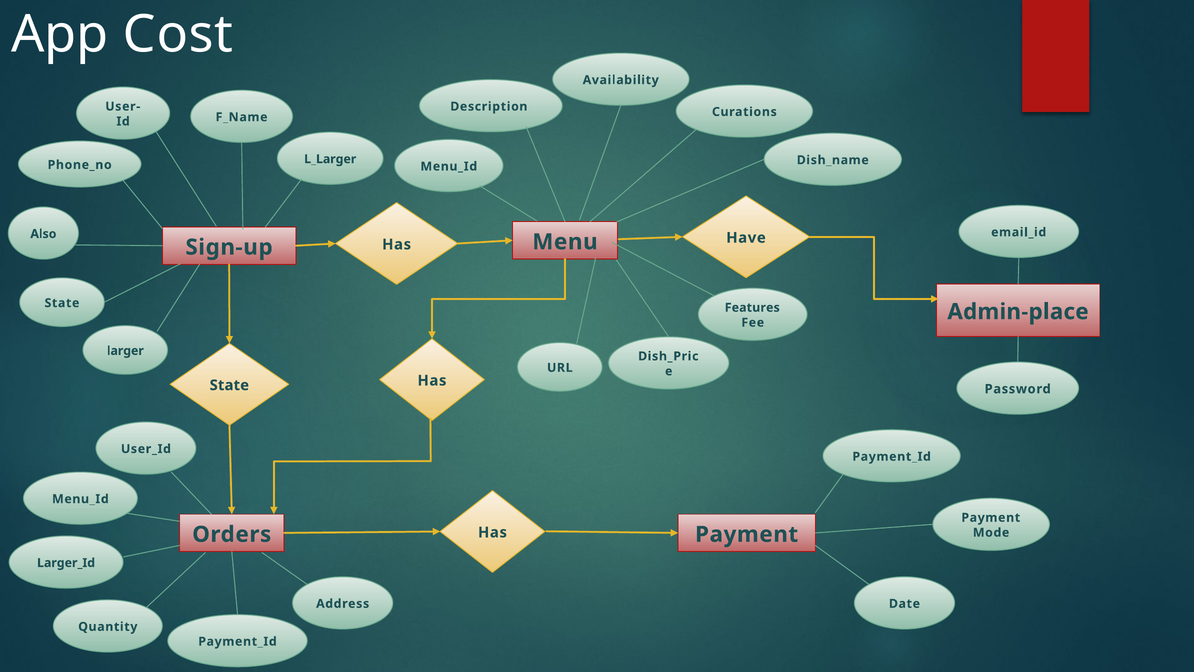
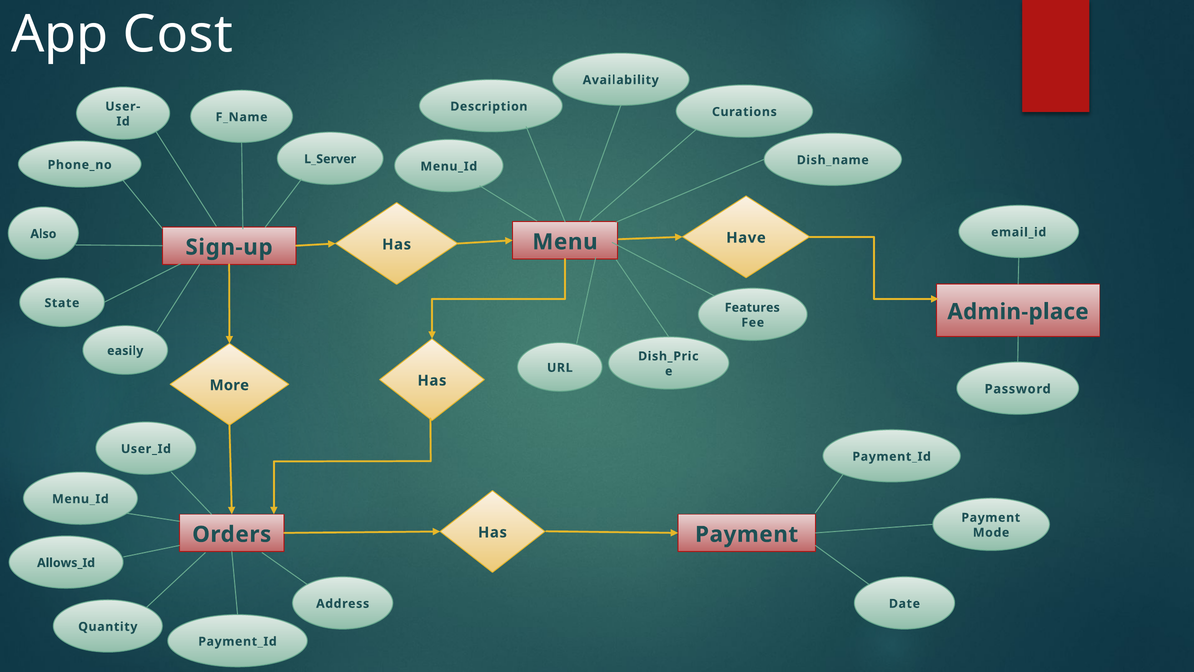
L_Larger: L_Larger -> L_Server (330, 159)
larger: larger -> easily (125, 351)
State: State -> More (229, 385)
Larger_Id: Larger_Id -> Allows_Id (66, 563)
